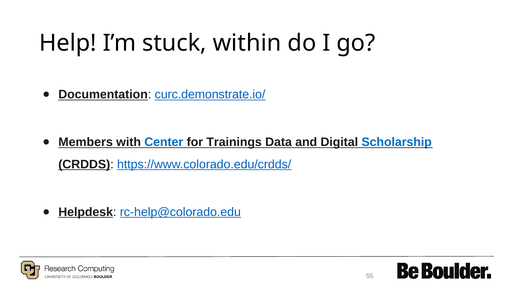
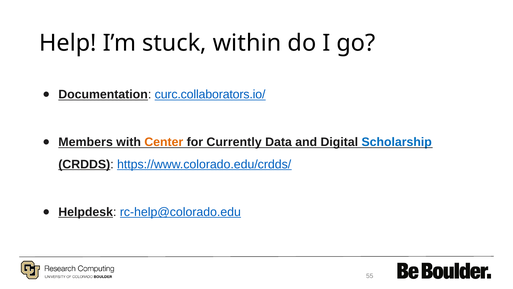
curc.demonstrate.io/: curc.demonstrate.io/ -> curc.collaborators.io/ (210, 94)
Center colour: blue -> orange (164, 142)
Trainings: Trainings -> Currently (234, 142)
